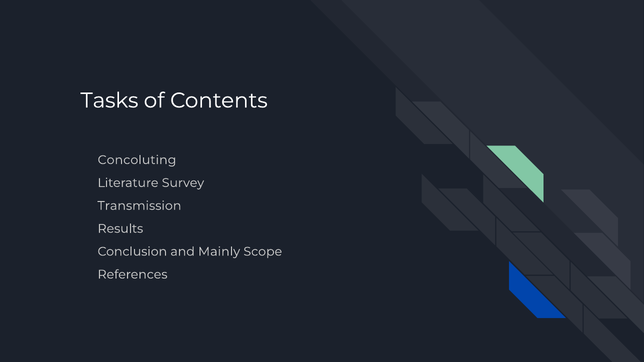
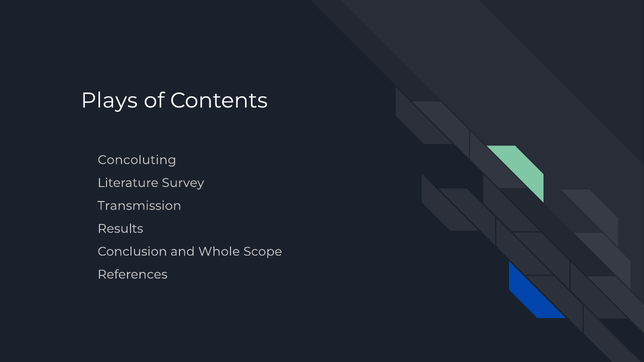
Tasks: Tasks -> Plays (109, 101)
Mainly: Mainly -> Whole (219, 252)
